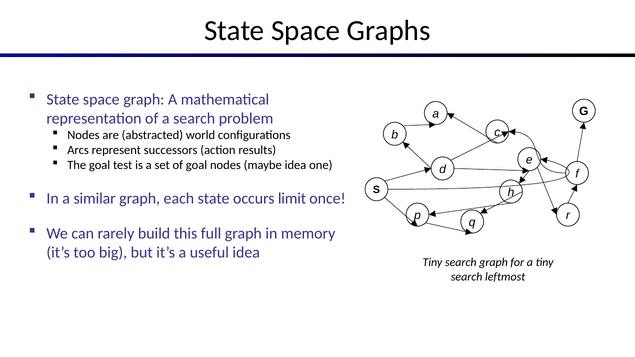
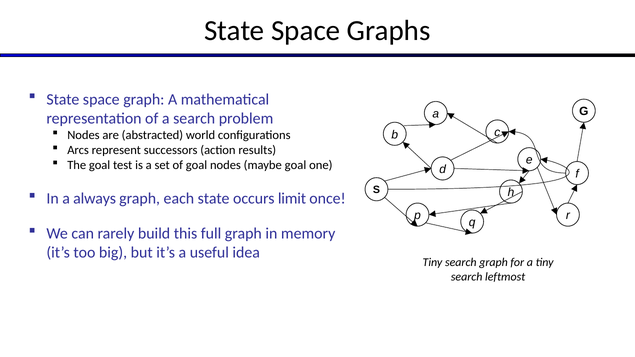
maybe idea: idea -> goal (295, 165)
similar: similar -> always (95, 199)
